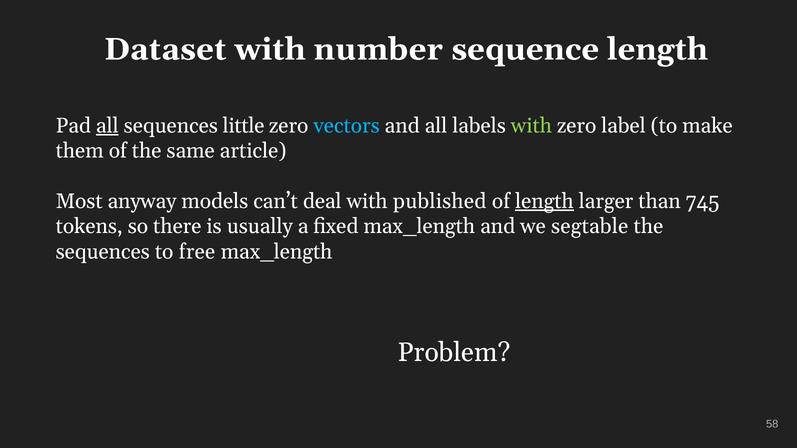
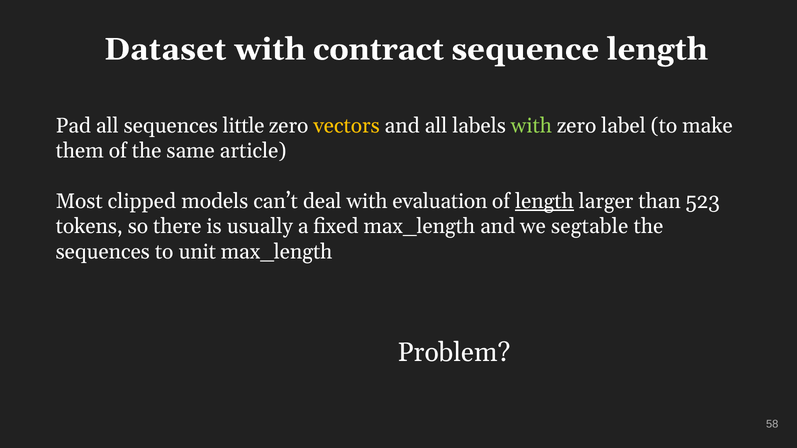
number: number -> contract (379, 49)
all underline: present -> none (107, 126)
vectors colour: light blue -> yellow (347, 126)
anyway: anyway -> clipped (142, 201)
published: published -> evaluation (440, 201)
745: 745 -> 523 (703, 201)
free: free -> unit (197, 252)
